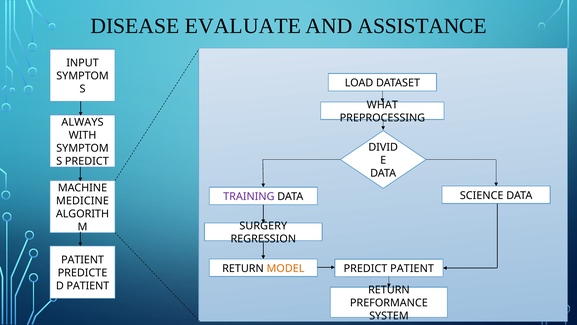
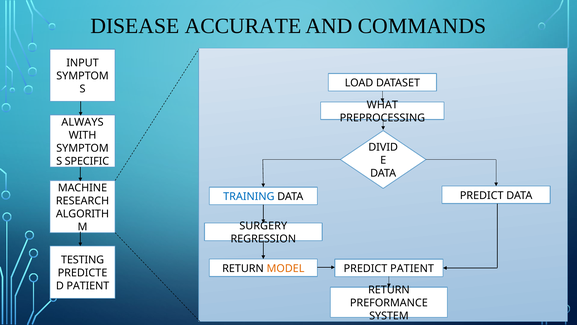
EVALUATE: EVALUATE -> ACCURATE (243, 26)
ASSISTANCE: ASSISTANCE -> COMMANDS (422, 26)
PREDICT: PREDICT -> SPECIFIC (87, 161)
TRAINING colour: purple -> blue (249, 196)
DATA SCIENCE: SCIENCE -> PREDICT (482, 195)
MEDICINE: MEDICINE -> RESEARCH (83, 201)
PATIENT: PATIENT -> TESTING (83, 260)
